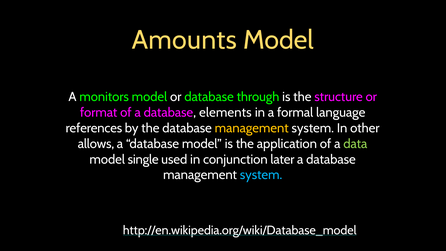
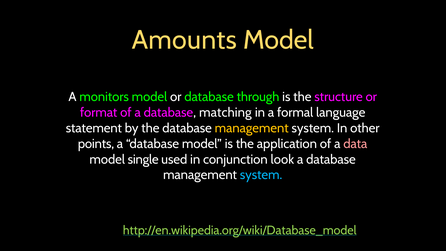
elements: elements -> matching (225, 112)
references: references -> statement (94, 128)
allows: allows -> points (96, 144)
data colour: light green -> pink (355, 144)
later: later -> look (282, 159)
http://en.wikipedia.org/wiki/Database_model colour: white -> light green (240, 230)
